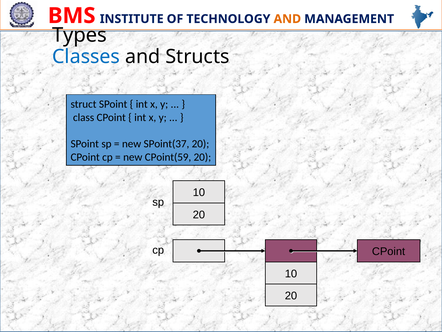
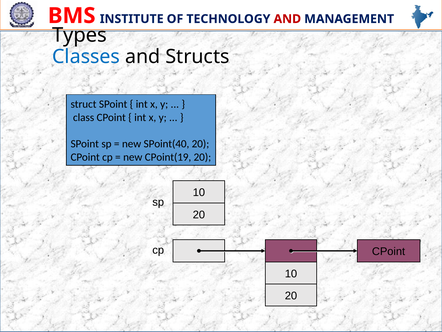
AND colour: orange -> red (287, 19)
SPoint(37: SPoint(37 -> SPoint(40 (166, 144)
CPoint(59: CPoint(59 -> CPoint(19 (168, 157)
